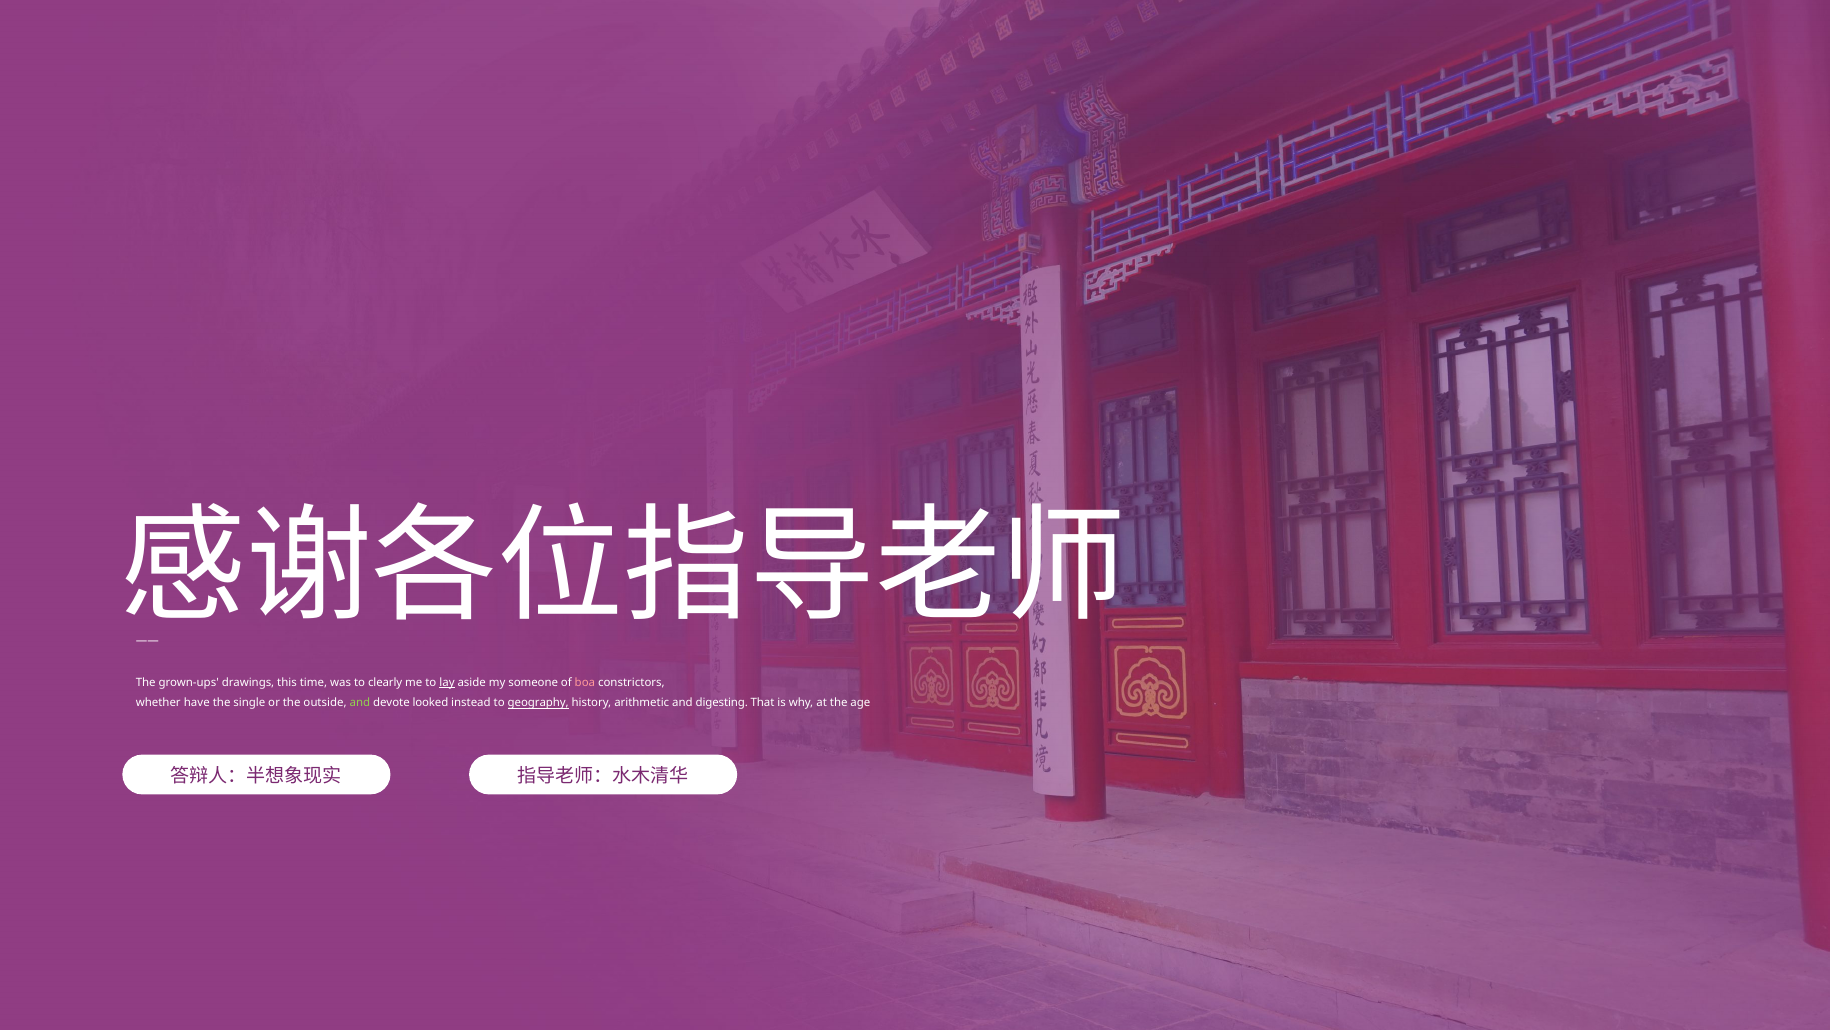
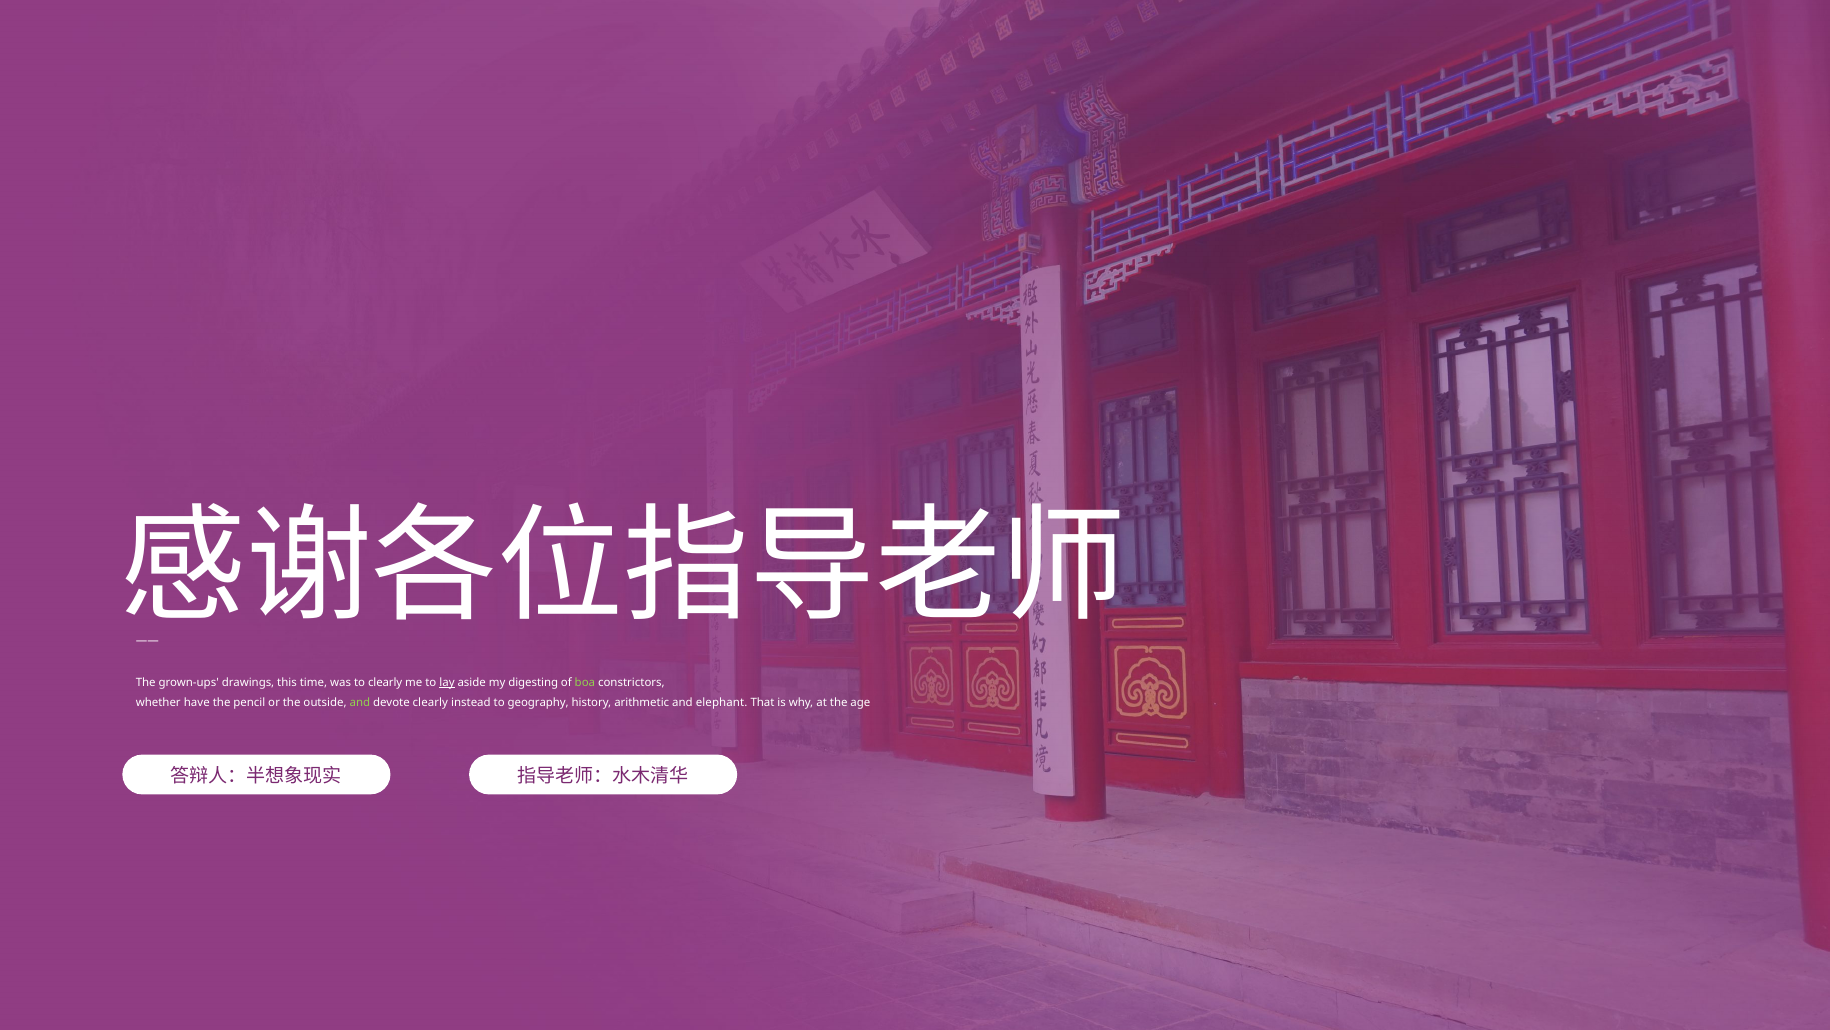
someone: someone -> digesting (533, 682)
boa colour: pink -> light green (585, 682)
single: single -> pencil (249, 703)
devote looked: looked -> clearly (430, 703)
geography underline: present -> none (538, 703)
digesting: digesting -> elephant (722, 703)
